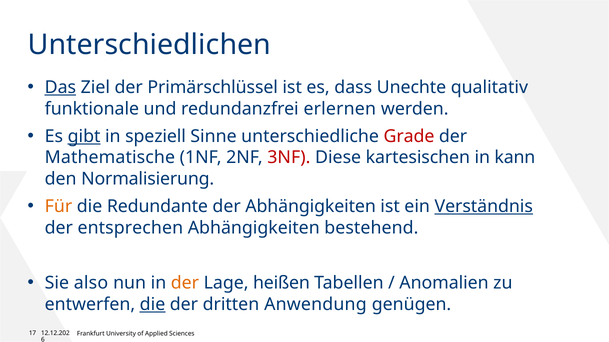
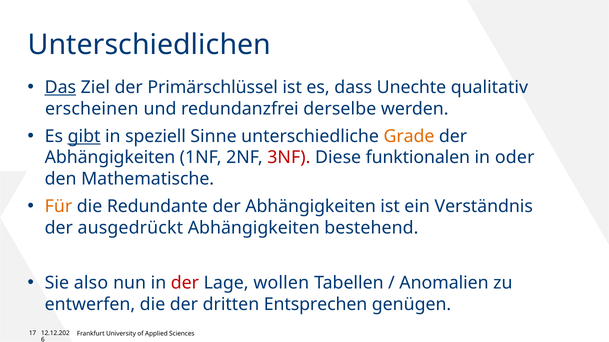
funktionale: funktionale -> erscheinen (92, 109)
erlernen: erlernen -> derselbe (340, 109)
Grade colour: red -> orange (409, 137)
Mathematische: Mathematische -> Abhängigkeiten (110, 158)
kartesischen: kartesischen -> funktionalen (418, 158)
kann: kann -> oder (515, 158)
Normalisierung: Normalisierung -> Mathematische (148, 179)
Verständnis underline: present -> none (484, 207)
entsprechen: entsprechen -> ausgedrückt (130, 228)
der colour: orange -> red (185, 284)
heißen: heißen -> wollen (281, 284)
die underline: present -> none (153, 305)
Anwendung: Anwendung -> Entsprechen (316, 305)
